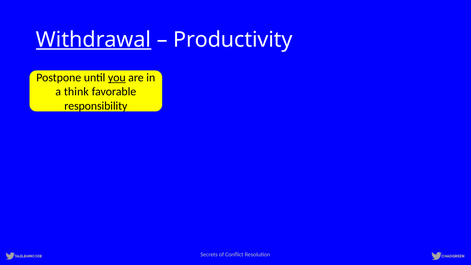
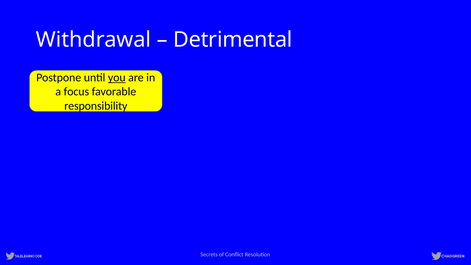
Withdrawal underline: present -> none (94, 40)
Productivity: Productivity -> Detrimental (233, 40)
think: think -> focus (76, 92)
